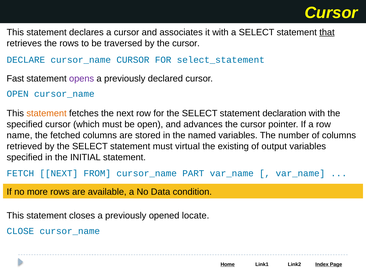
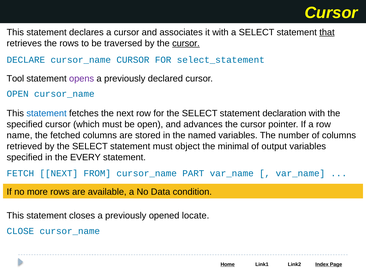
cursor underline: none -> present (186, 43)
Fast: Fast -> Tool (15, 79)
statement colour: orange -> blue (47, 113)
virtual: virtual -> object (188, 146)
existing: existing -> minimal (233, 146)
INITIAL: INITIAL -> EVERY (85, 157)
